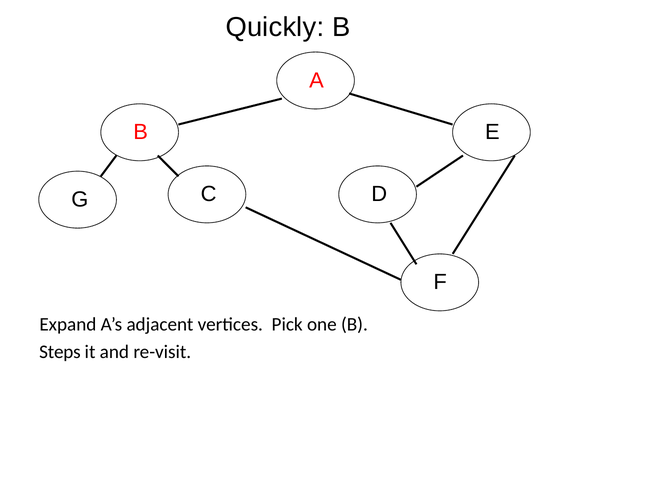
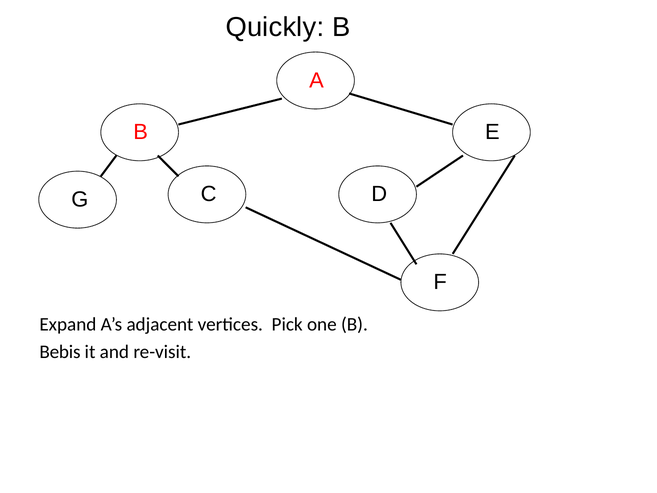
Steps: Steps -> Bebis (60, 352)
